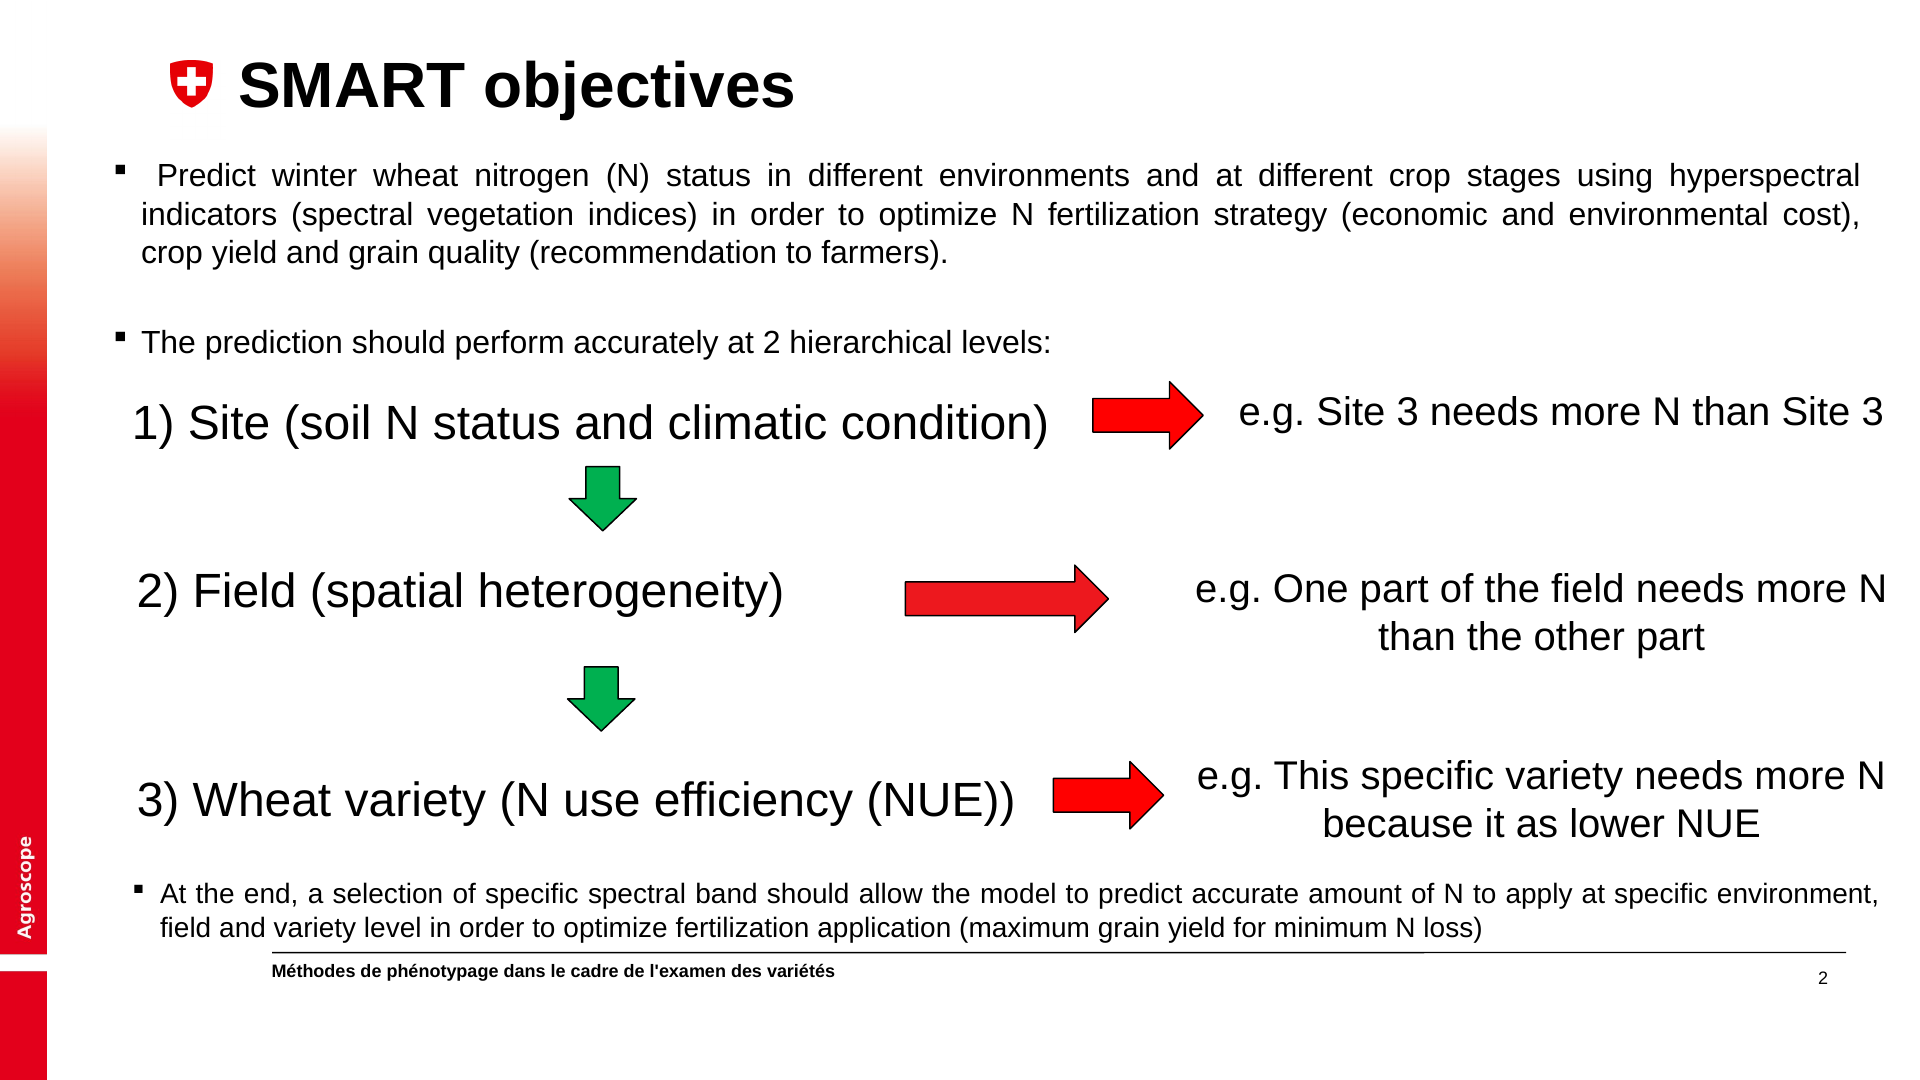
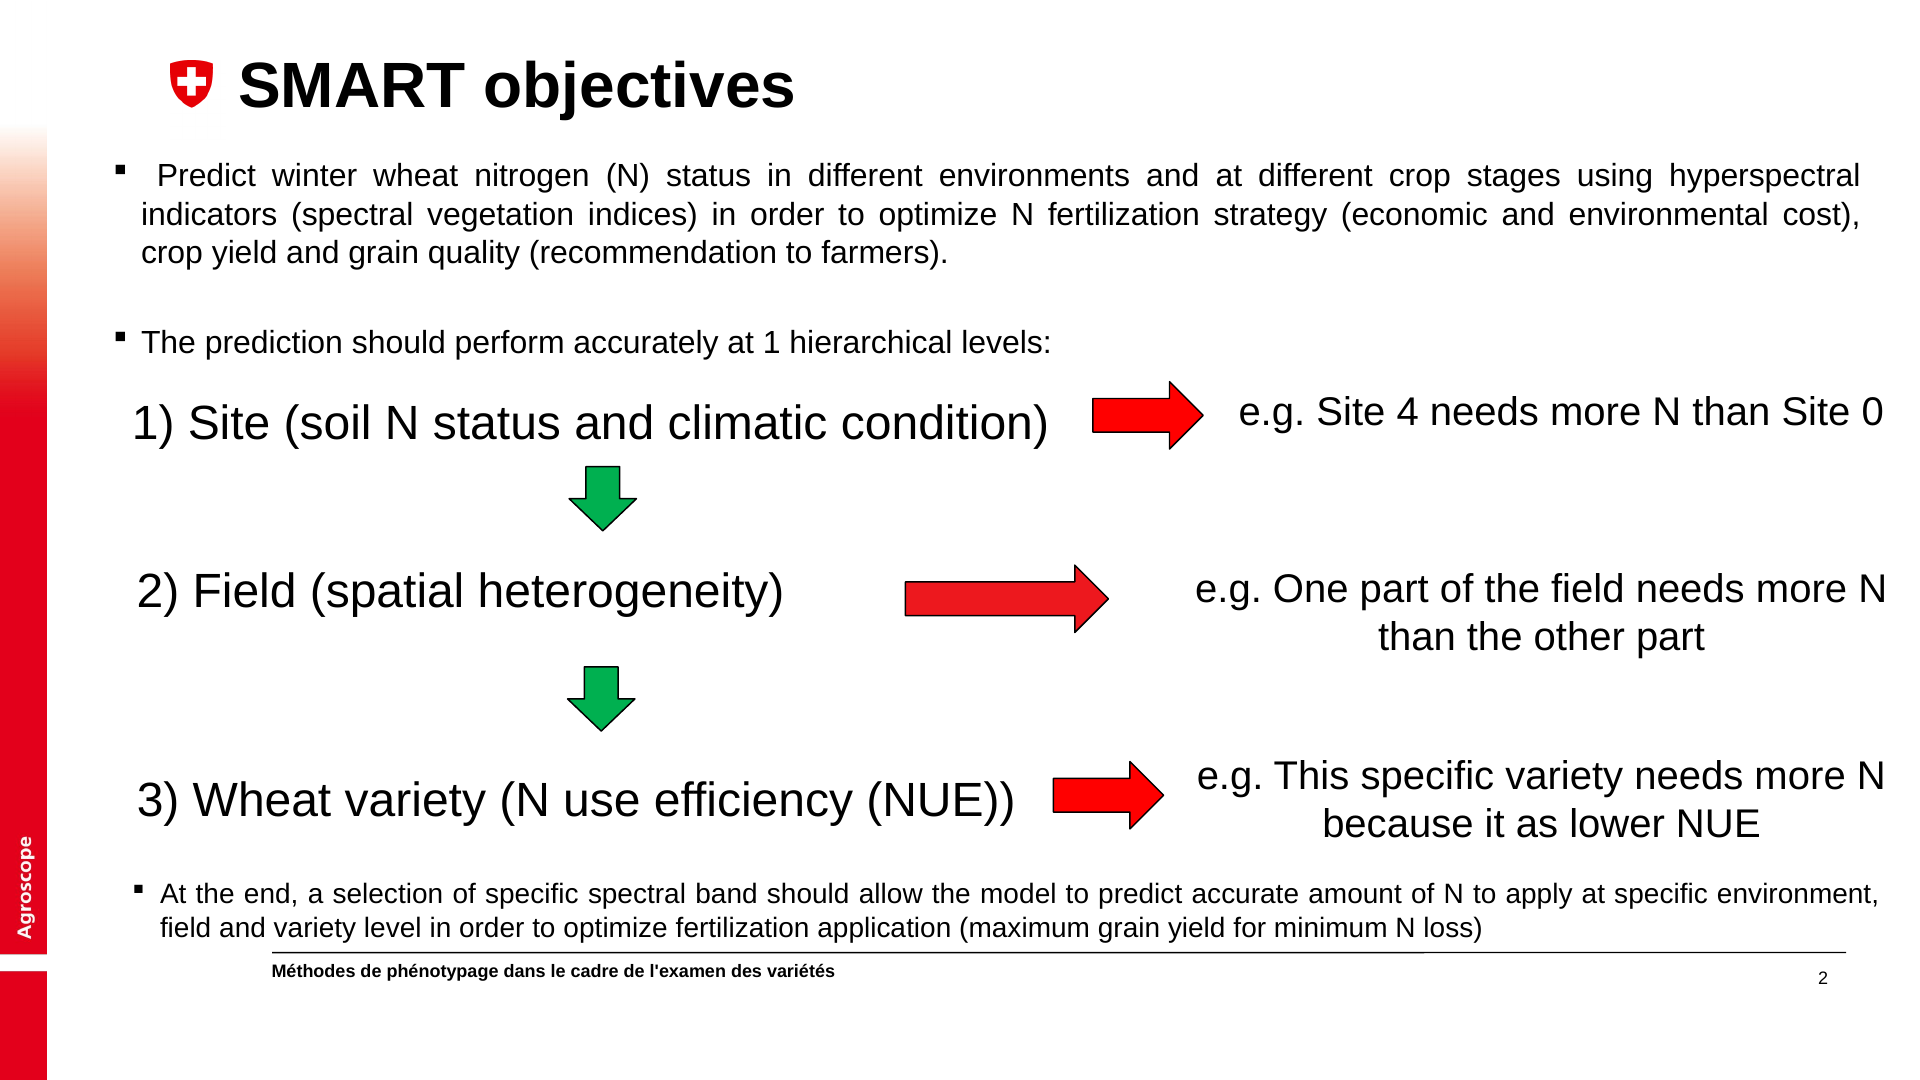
at 2: 2 -> 1 (772, 343)
e.g Site 3: 3 -> 4 (1408, 412)
than Site 3: 3 -> 0 (1873, 412)
